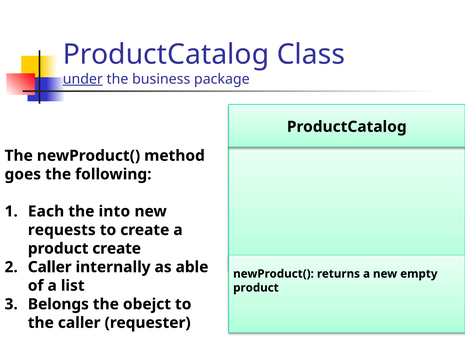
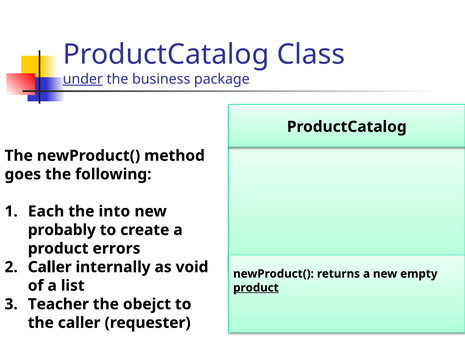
requests: requests -> probably (62, 230)
product create: create -> errors (117, 249)
able: able -> void (192, 268)
product underline: none -> present (256, 288)
Belongs: Belongs -> Teacher (58, 305)
